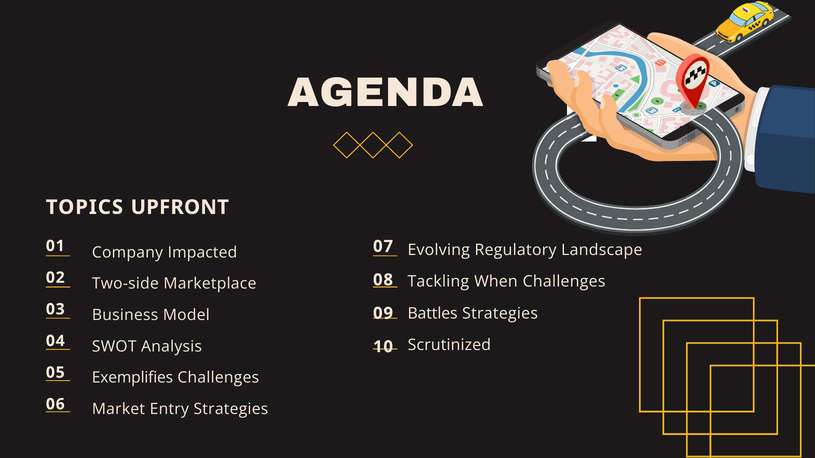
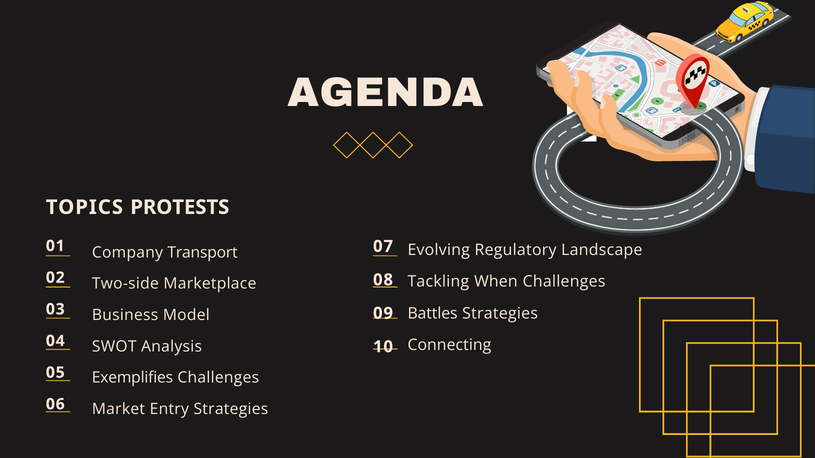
UPFRONT: UPFRONT -> PROTESTS (180, 207)
Impacted: Impacted -> Transport (203, 253)
Scrutinized: Scrutinized -> Connecting (449, 345)
